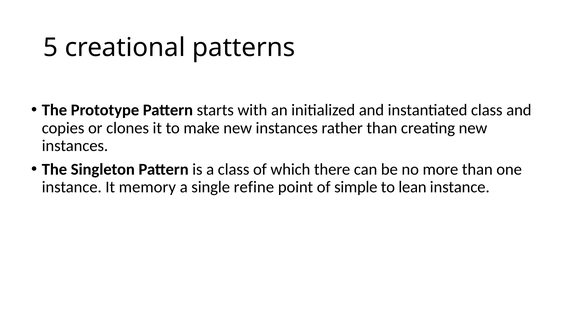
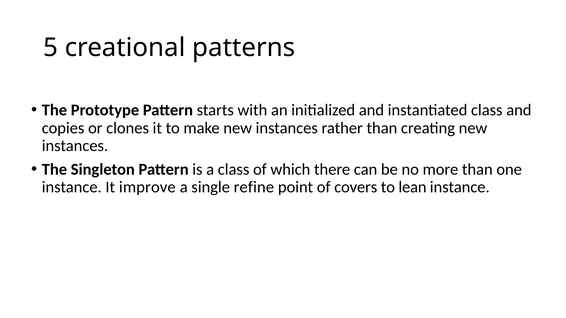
memory: memory -> improve (147, 187)
simple: simple -> covers (356, 187)
